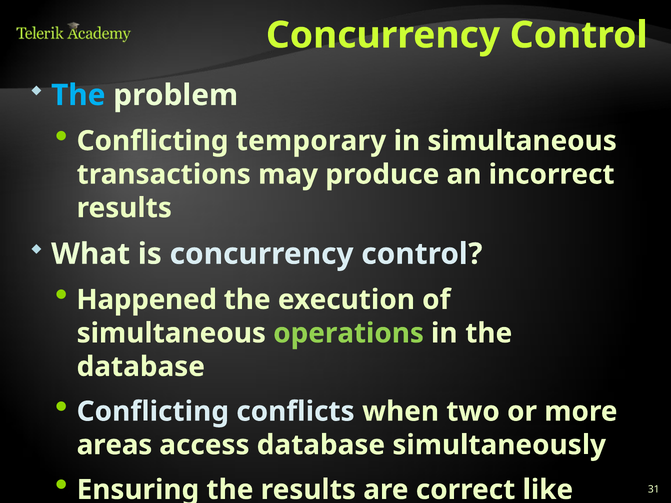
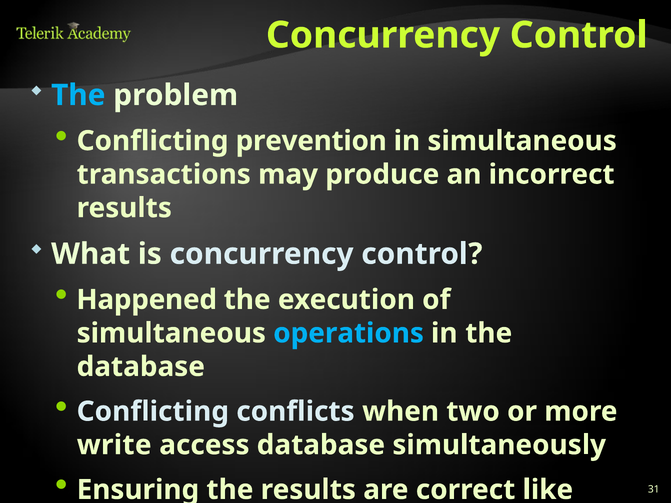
temporary: temporary -> prevention (311, 141)
operations colour: light green -> light blue (349, 333)
areas: areas -> write (114, 445)
